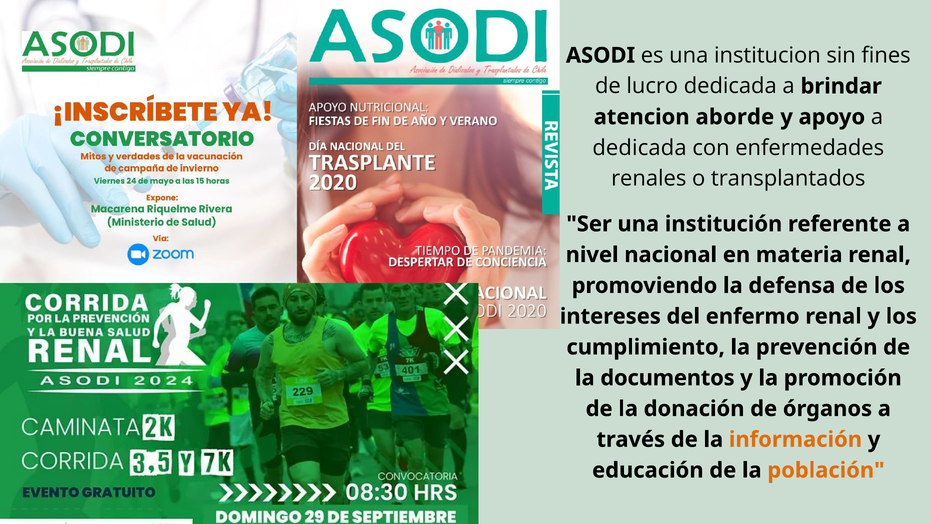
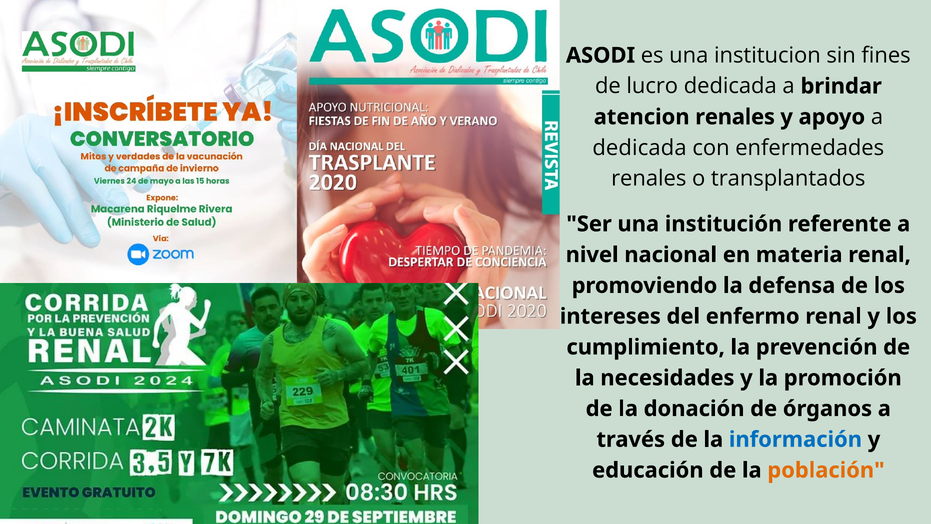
atencion aborde: aborde -> renales (735, 117)
documentos: documentos -> necesidades (667, 378)
información colour: orange -> blue (795, 439)
